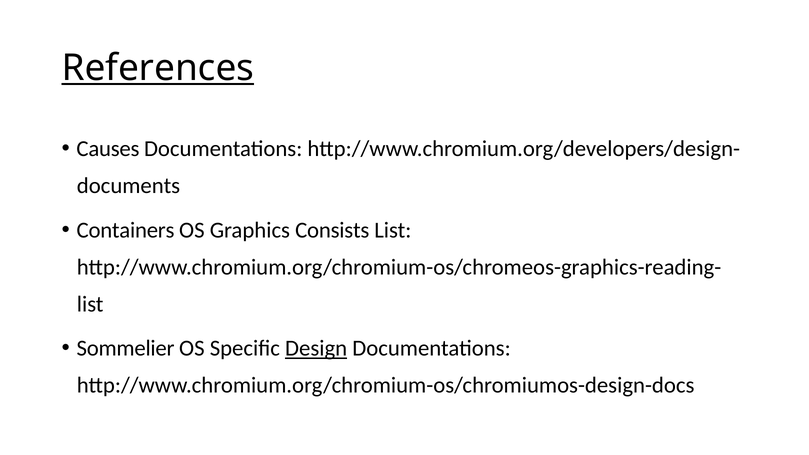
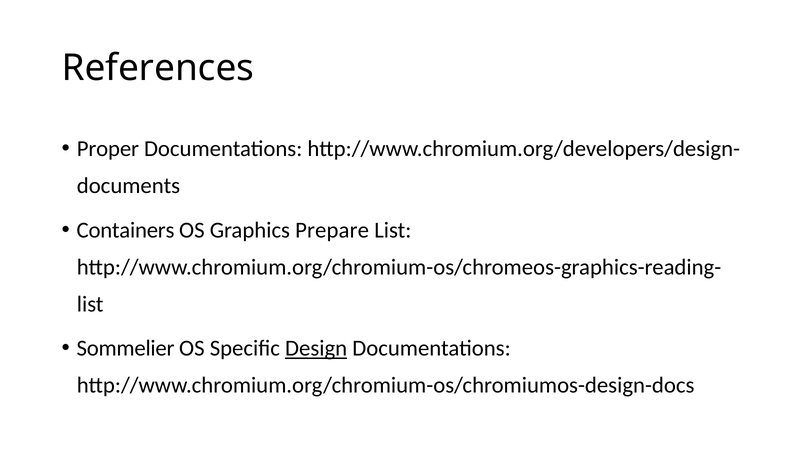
References underline: present -> none (158, 68)
Causes: Causes -> Proper (108, 149)
Consists: Consists -> Prepare (332, 230)
